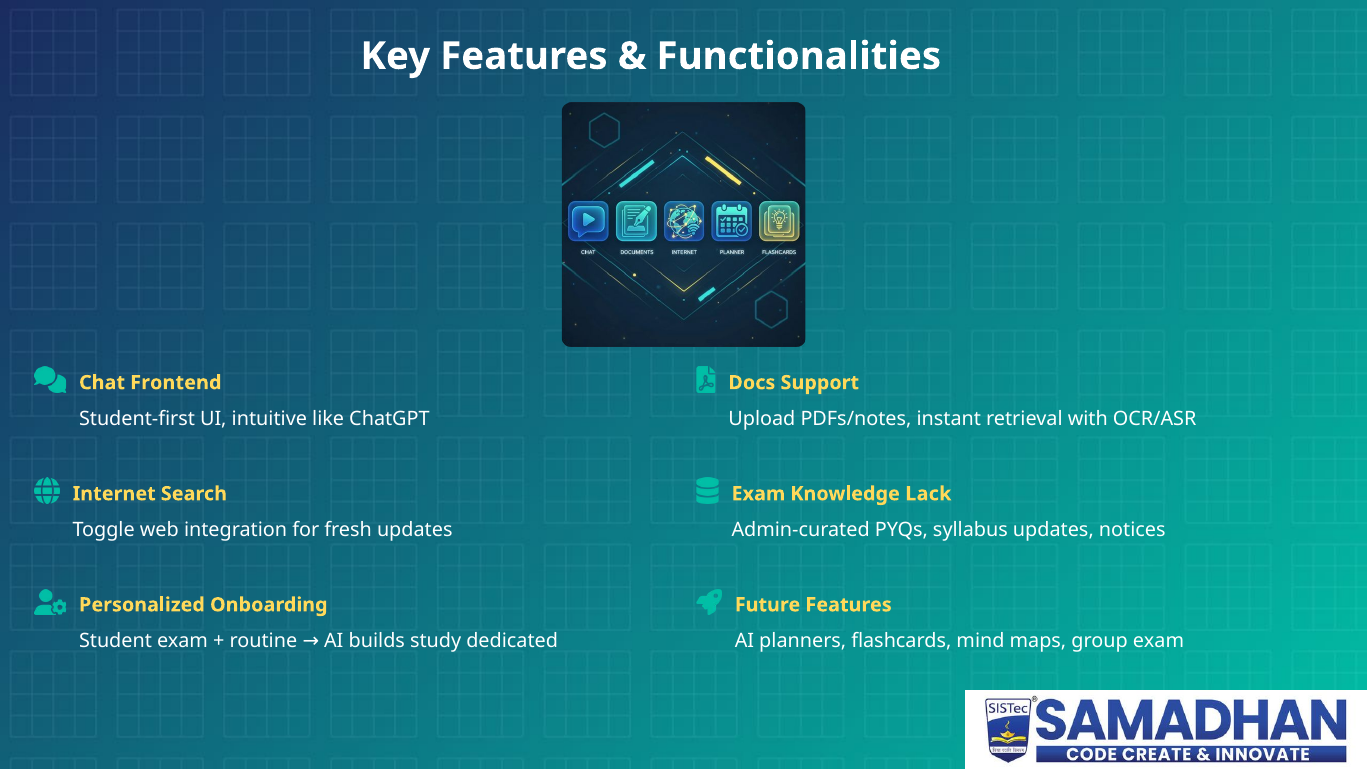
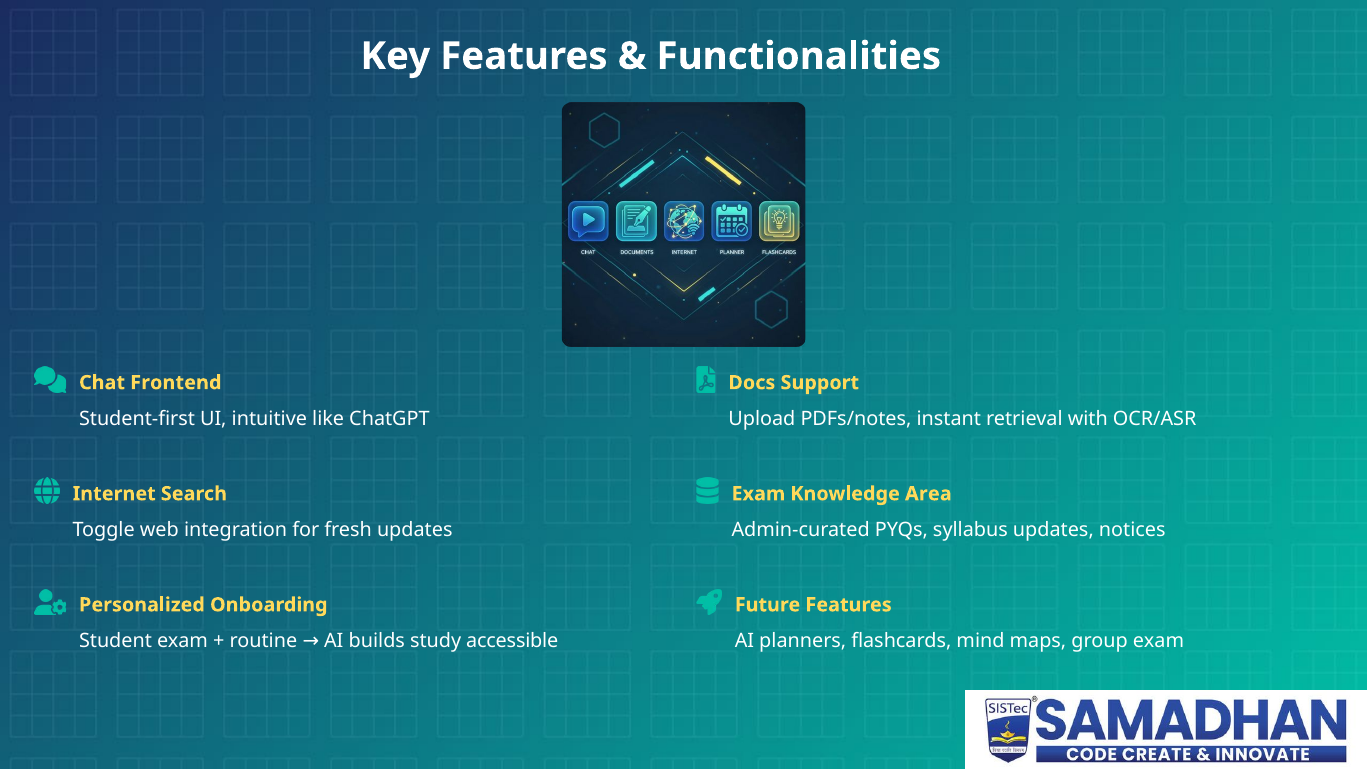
Lack: Lack -> Area (928, 494)
dedicated: dedicated -> accessible (512, 641)
